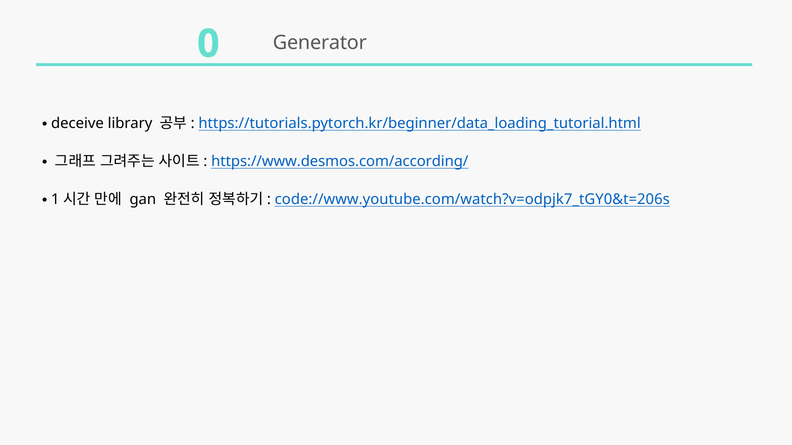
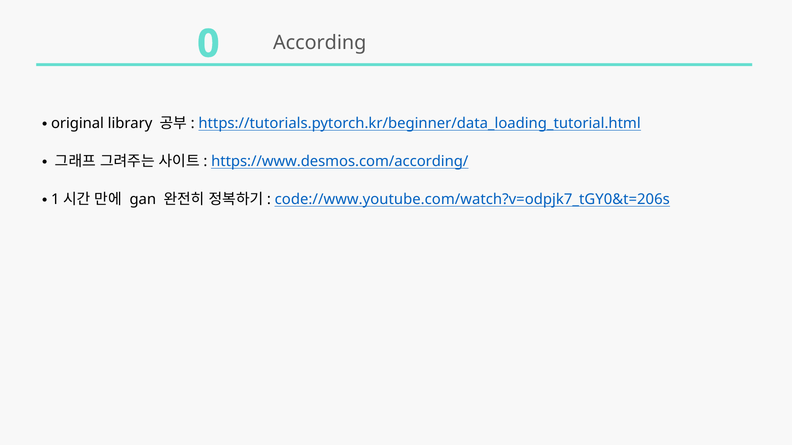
Generator: Generator -> According (320, 43)
deceive: deceive -> original (77, 124)
